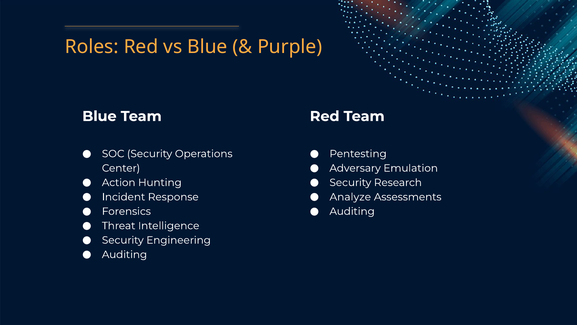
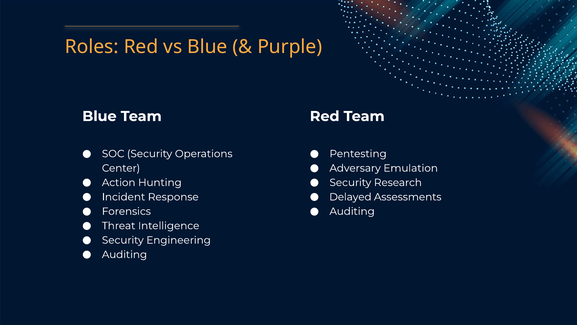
Analyze: Analyze -> Delayed (350, 197)
